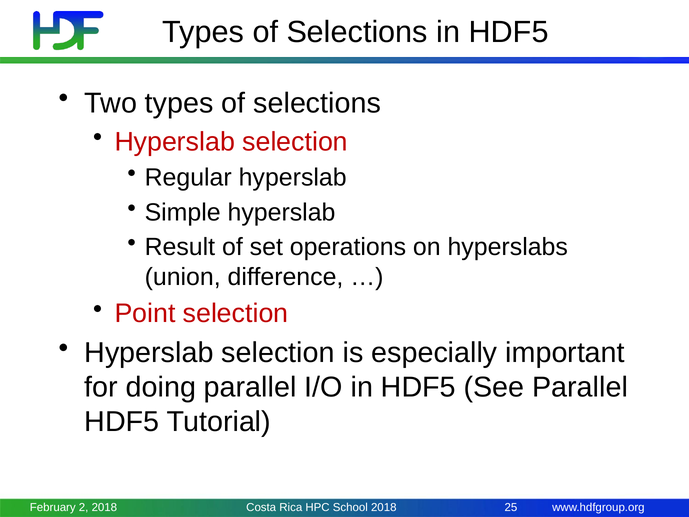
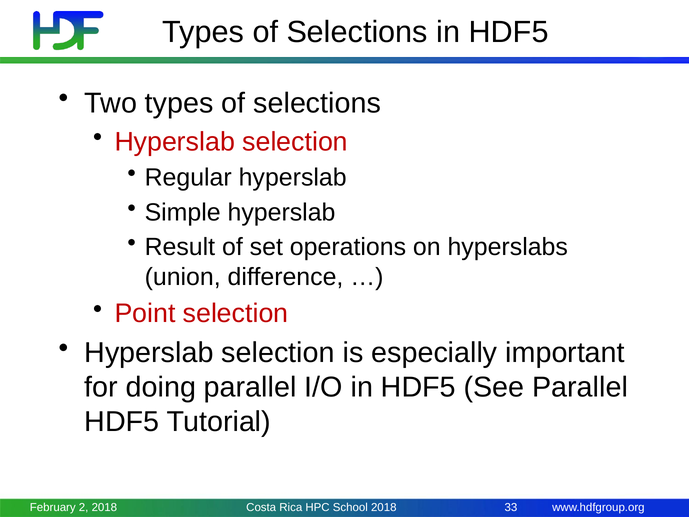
25: 25 -> 33 (511, 507)
